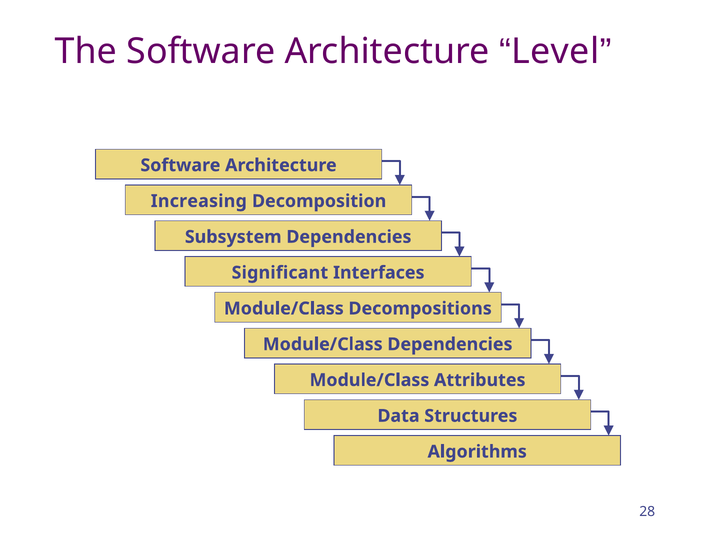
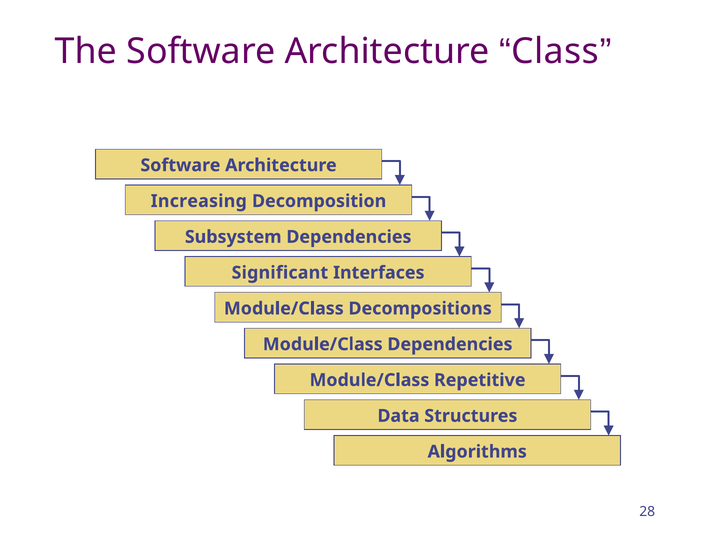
Level: Level -> Class (555, 51)
Attributes: Attributes -> Repetitive (480, 380)
